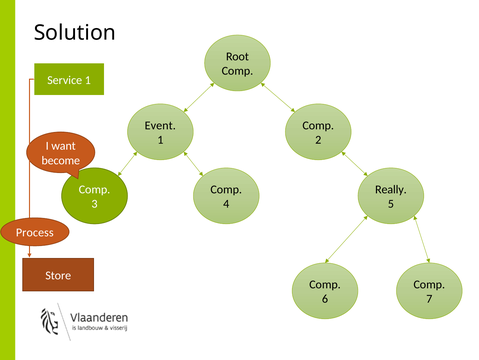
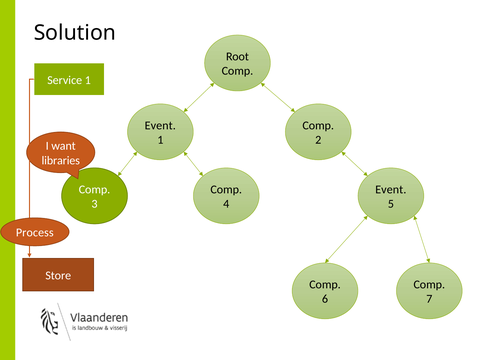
become: become -> libraries (61, 160)
Really: Really -> Event (391, 189)
